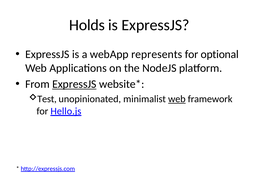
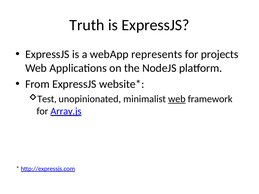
Holds: Holds -> Truth (87, 25)
optional: optional -> projects (220, 54)
ExpressJS underline: present -> none (74, 84)
Hello.js: Hello.js -> Array.js (66, 111)
